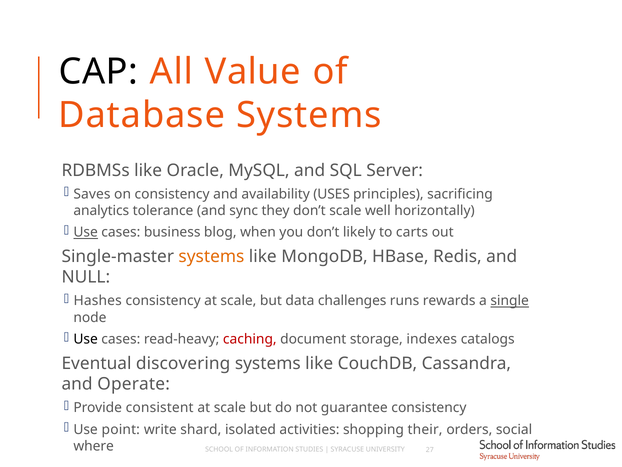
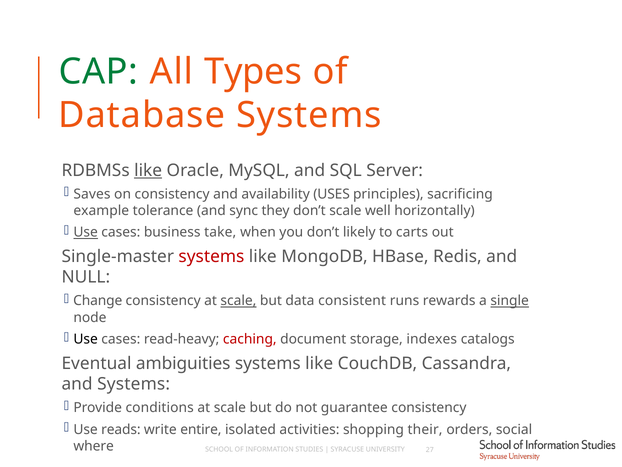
CAP colour: black -> green (98, 72)
Value: Value -> Types (253, 72)
like underline: none -> present (148, 170)
analytics: analytics -> example (101, 210)
blog: blog -> take (220, 232)
systems colour: orange -> red (211, 256)
Hashes: Hashes -> Change (98, 301)
scale underline: none -> present (238, 301)
challenges: challenges -> consistent (352, 301)
discovering: discovering -> ambiguities (183, 363)
and Operate: Operate -> Systems (134, 384)
consistent: consistent -> conditions (160, 407)
point: point -> reads (121, 429)
shard: shard -> entire (201, 429)
